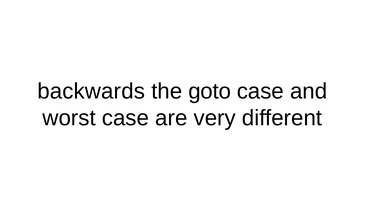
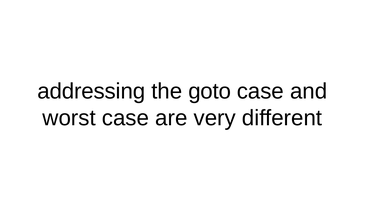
backwards: backwards -> addressing (91, 91)
